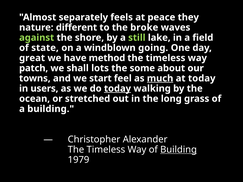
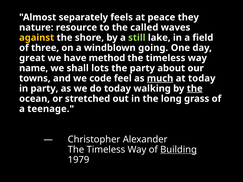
different: different -> resource (76, 27)
broke: broke -> called (144, 27)
against colour: light green -> yellow (37, 38)
state: state -> three (45, 48)
patch: patch -> name (34, 68)
the some: some -> party (142, 68)
start: start -> code (100, 78)
in users: users -> party (44, 89)
today underline: present -> none (118, 89)
the underline: none -> present (195, 89)
a building: building -> teenage (51, 109)
